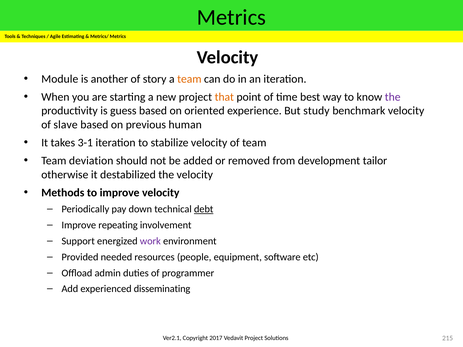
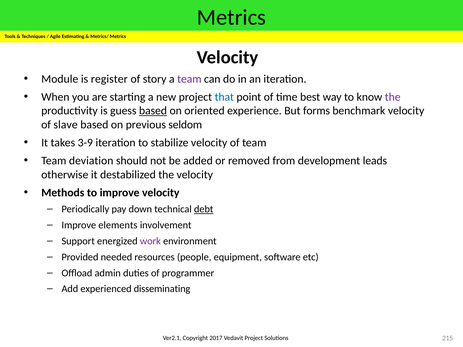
another: another -> register (109, 79)
team colour: orange -> purple (189, 79)
that colour: orange -> blue (224, 97)
based underline: none -> present (153, 111)
study: study -> forms (317, 111)
human: human -> seldom (185, 125)
3-1: 3-1 -> 3-9 (85, 143)
tailor: tailor -> leads (375, 161)
repeating: repeating -> elements (118, 225)
